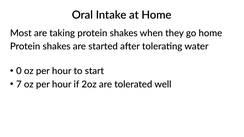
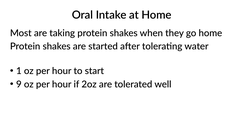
0: 0 -> 1 (19, 71)
7: 7 -> 9 (19, 84)
